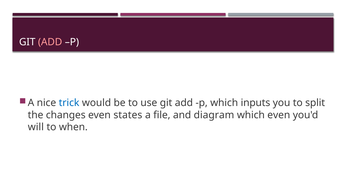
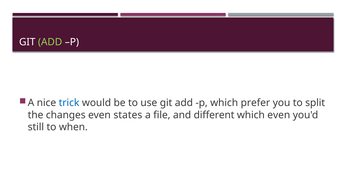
ADD colour: pink -> light green (50, 42)
inputs: inputs -> prefer (255, 103)
diagram: diagram -> different (214, 115)
will: will -> still (36, 127)
